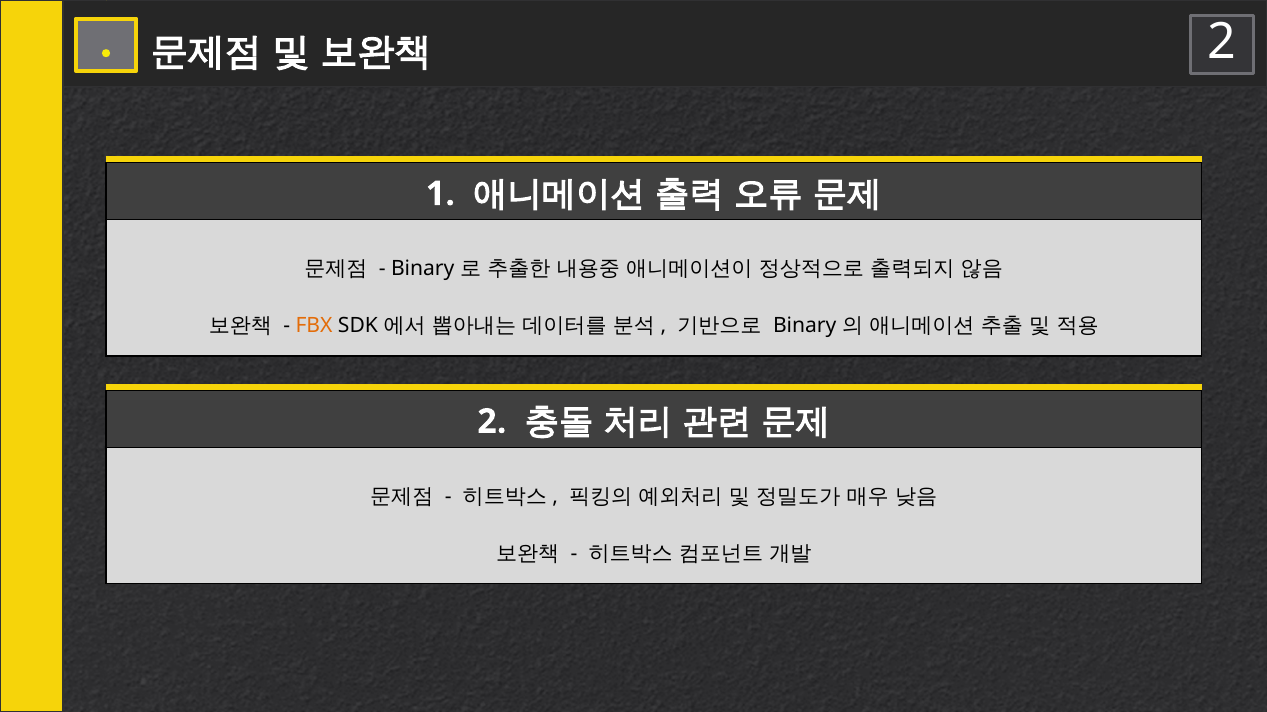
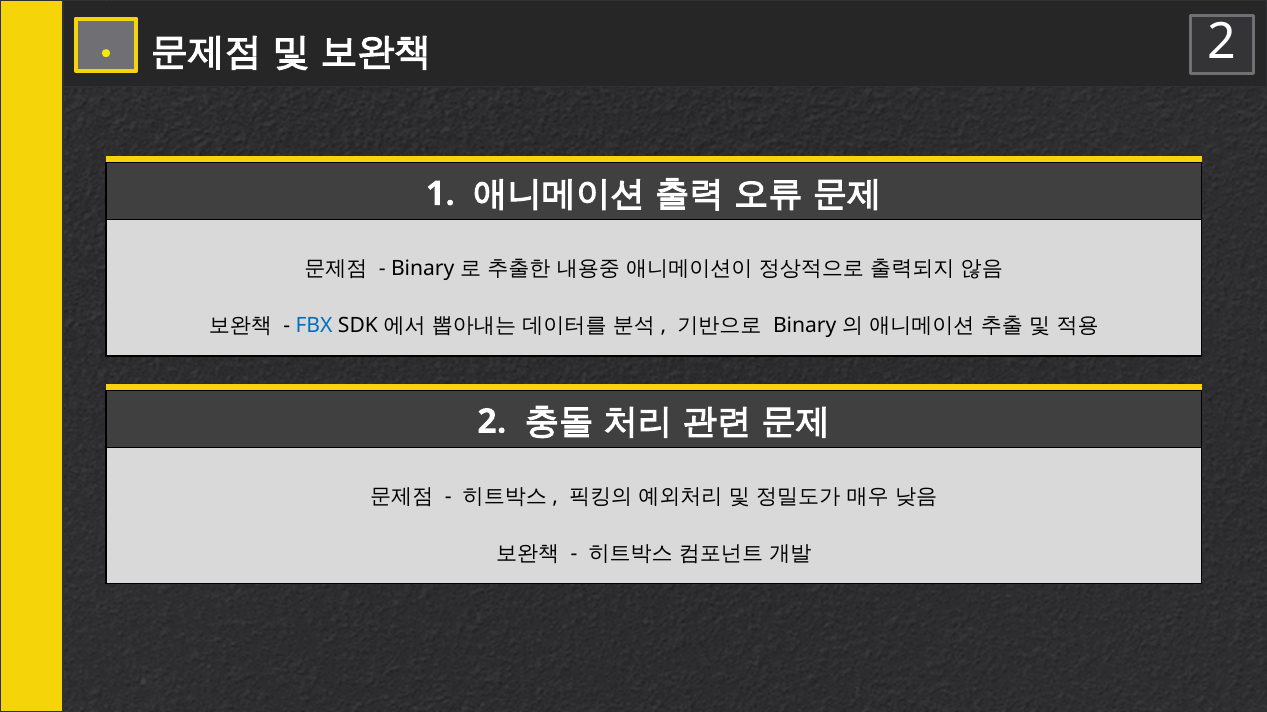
FBX colour: orange -> blue (314, 326)
